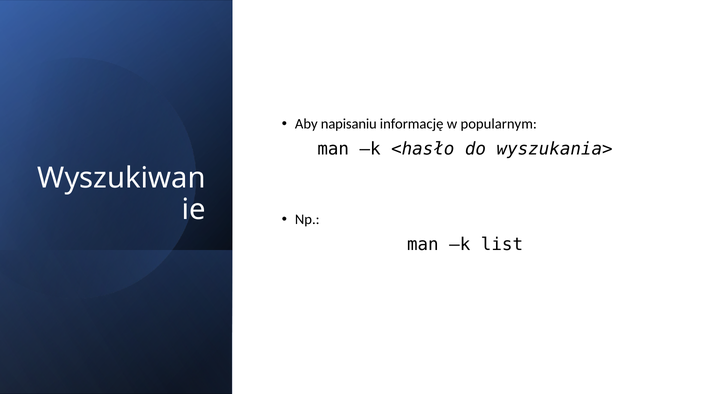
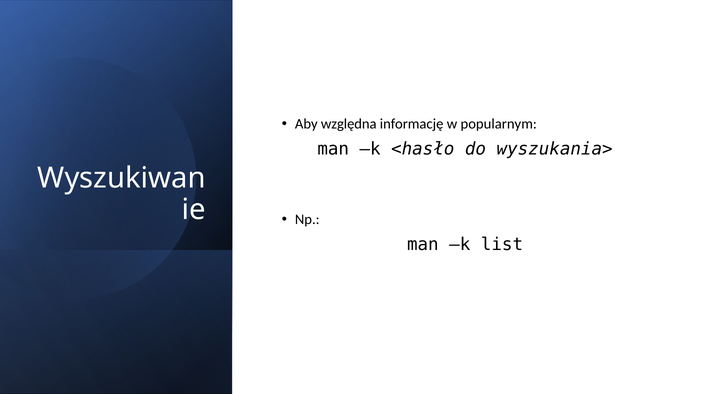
napisaniu: napisaniu -> względna (349, 124)
